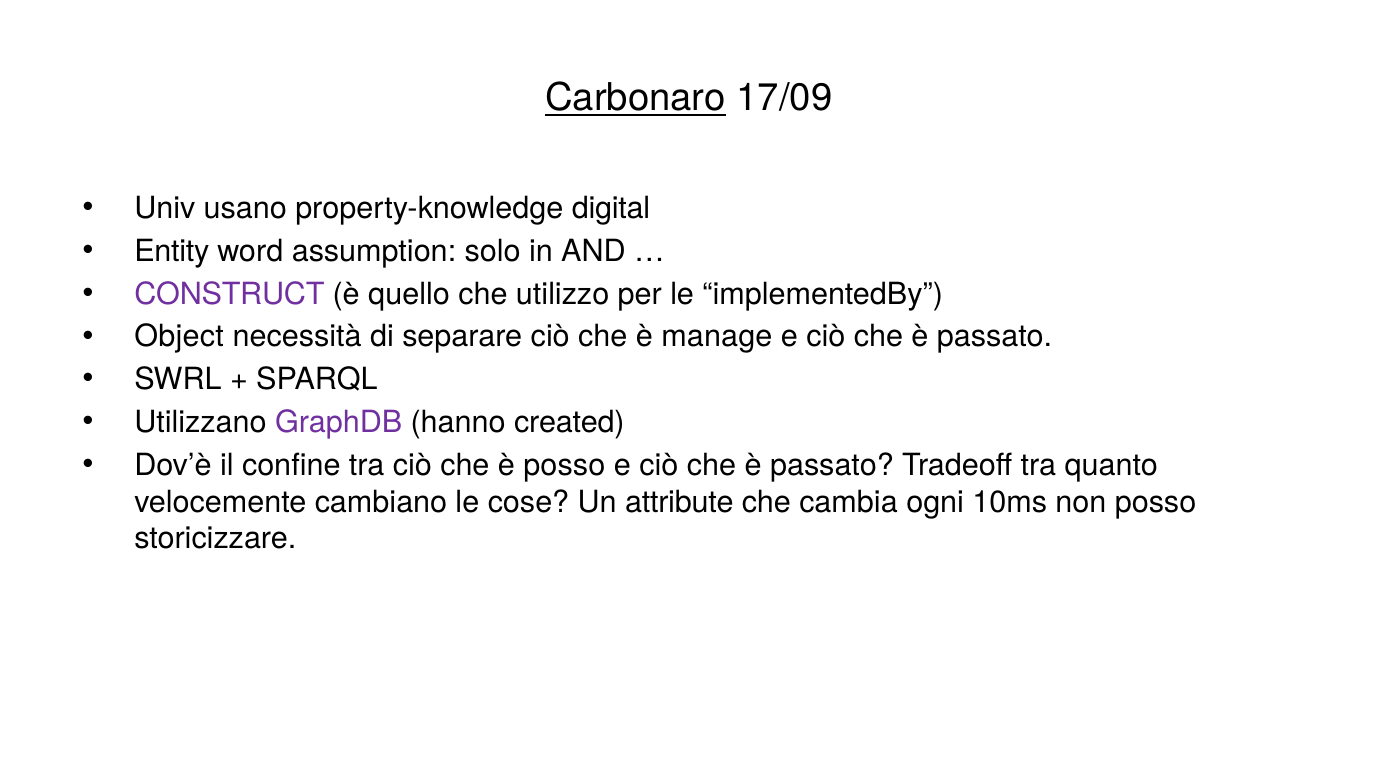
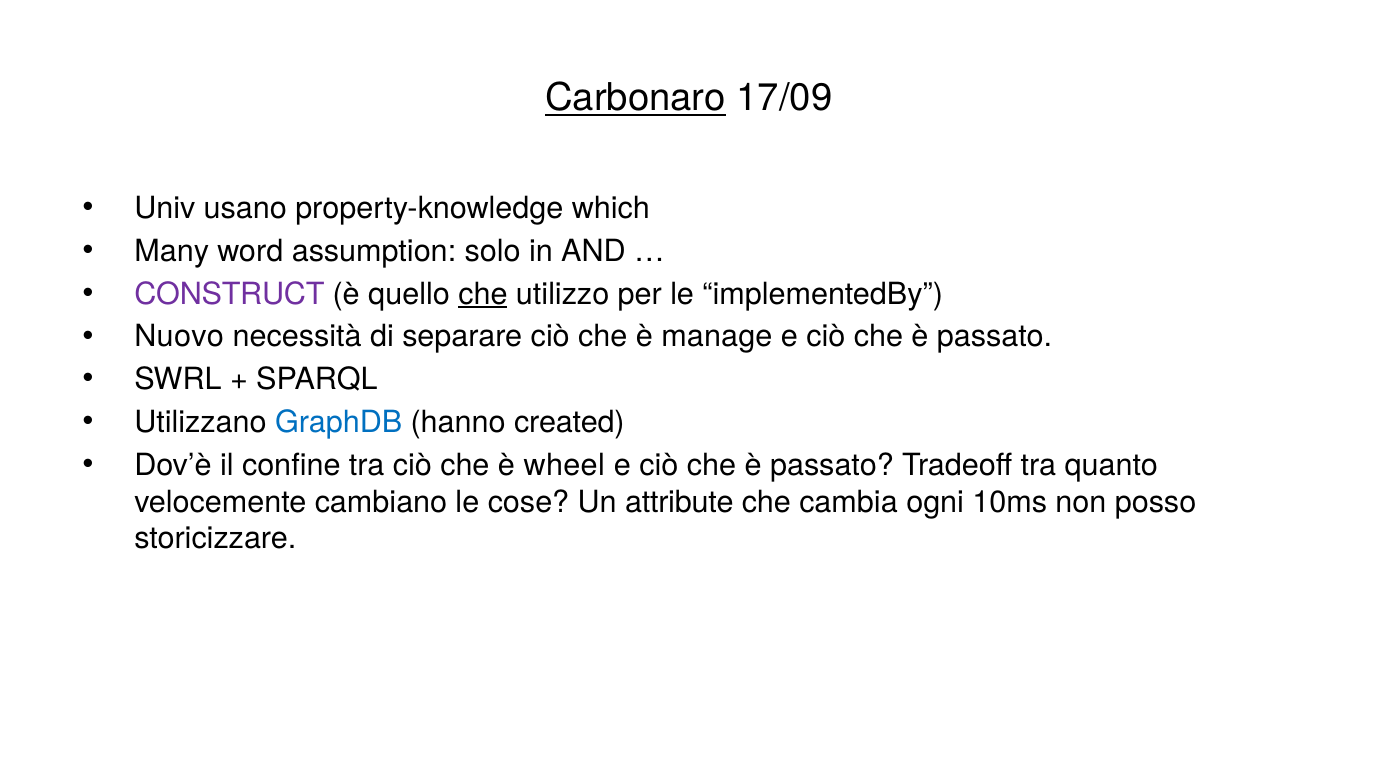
digital: digital -> which (611, 208)
Entity: Entity -> Many (172, 251)
che underline: none -> present (483, 294)
Object: Object -> Nuovo (179, 337)
GraphDB colour: purple -> blue (339, 423)
è posso: posso -> wheel (564, 465)
